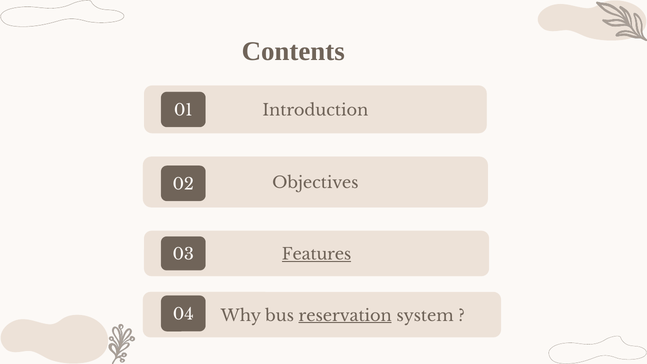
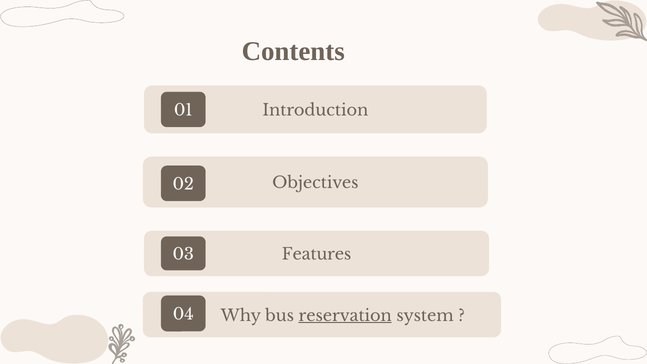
Features underline: present -> none (317, 255)
